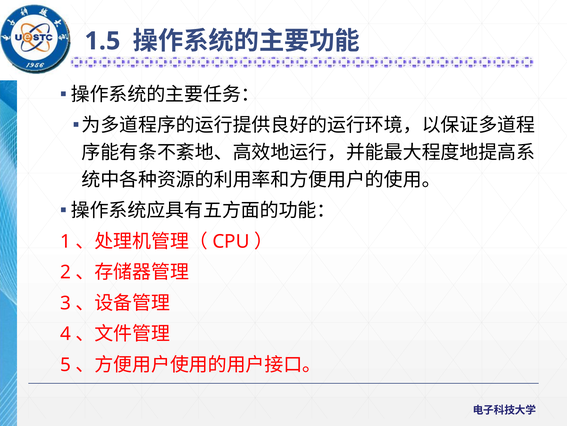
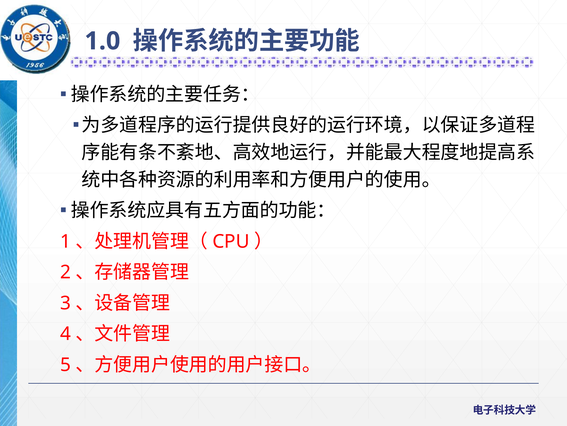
1.5: 1.5 -> 1.0 (102, 41)
